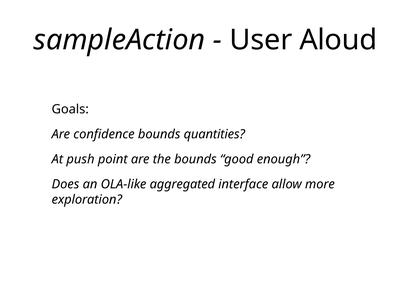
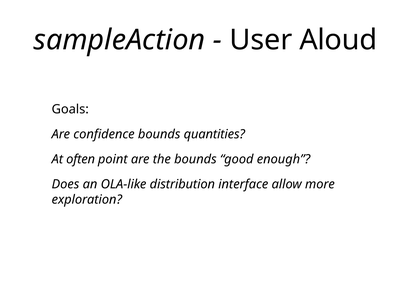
push: push -> often (81, 159)
aggregated: aggregated -> distribution (182, 184)
